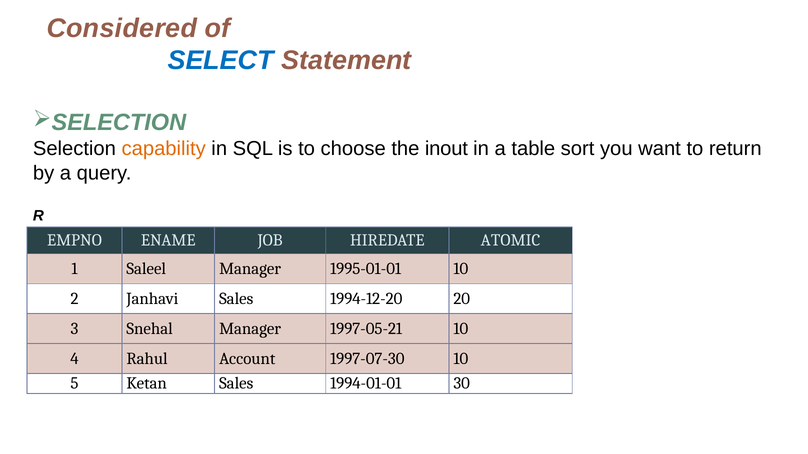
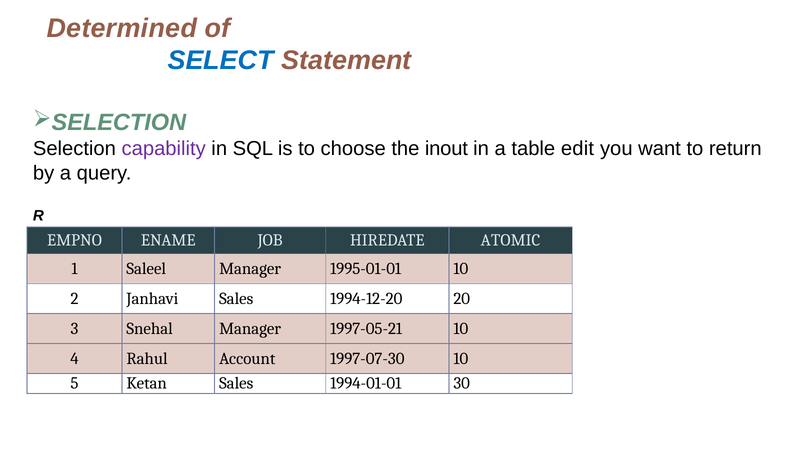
Considered: Considered -> Determined (122, 28)
capability colour: orange -> purple (164, 149)
sort: sort -> edit (577, 149)
